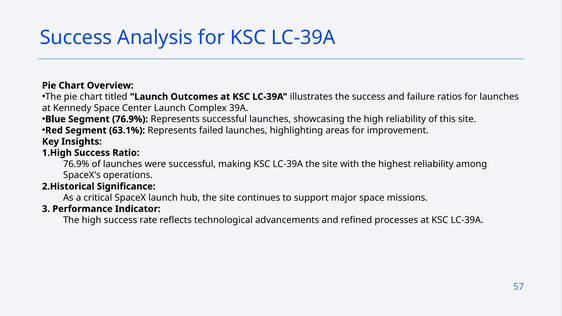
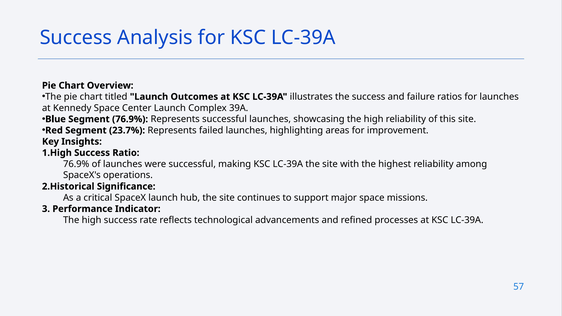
63.1%: 63.1% -> 23.7% (127, 130)
